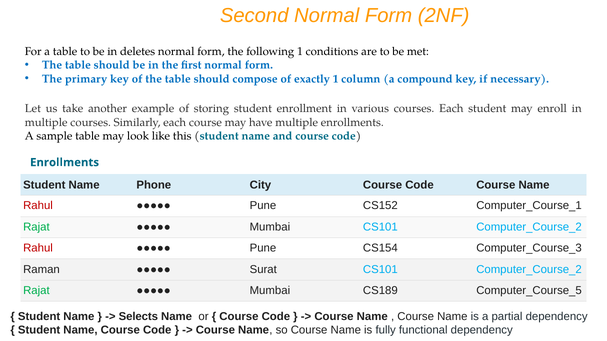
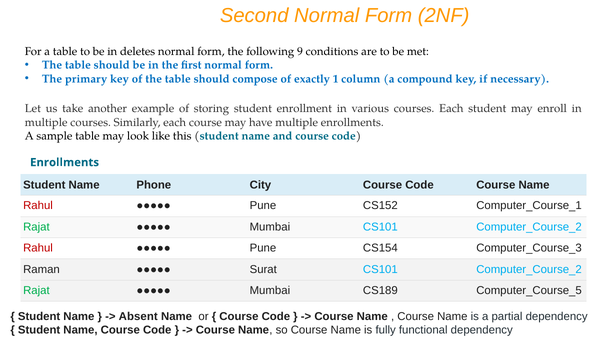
following 1: 1 -> 9 (300, 52)
Selects: Selects -> Absent (138, 317)
